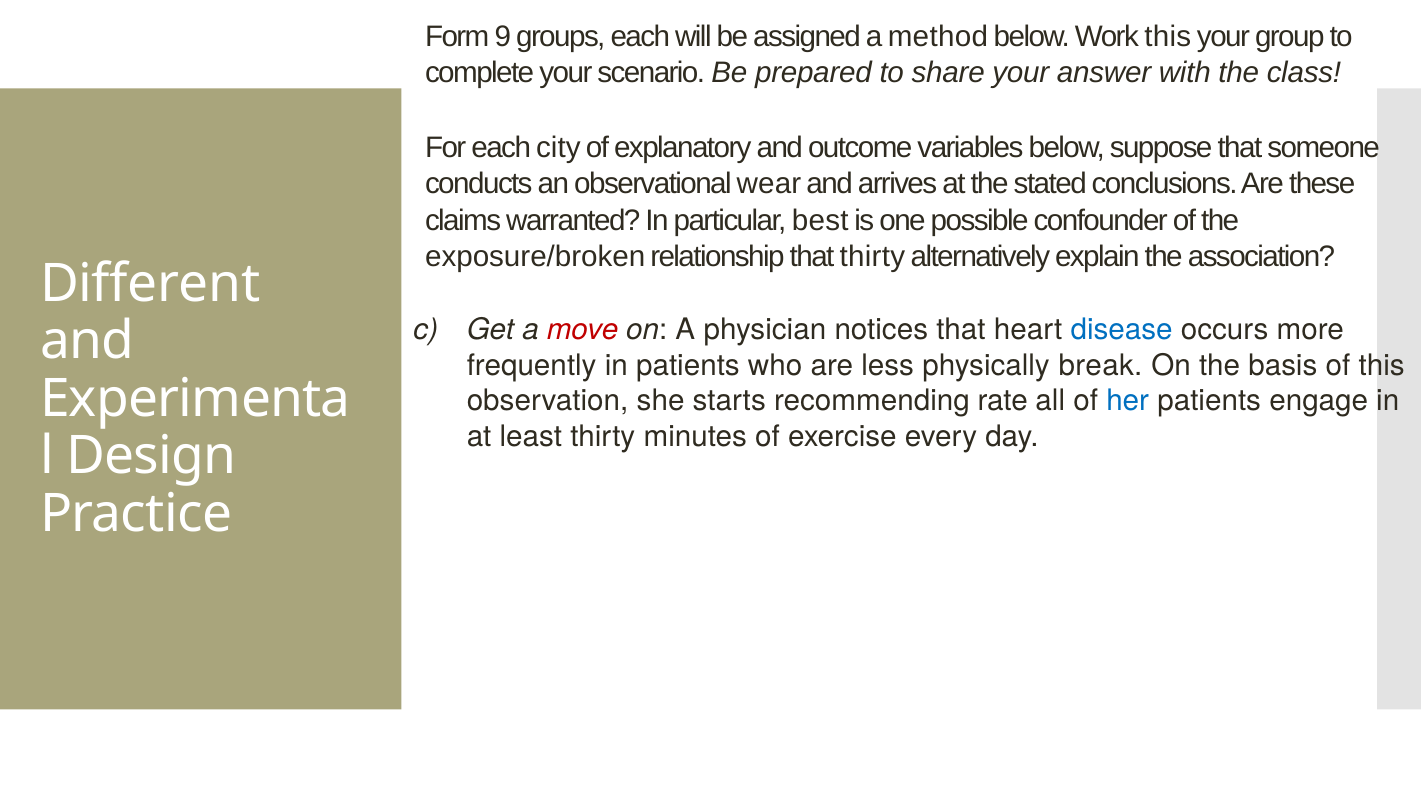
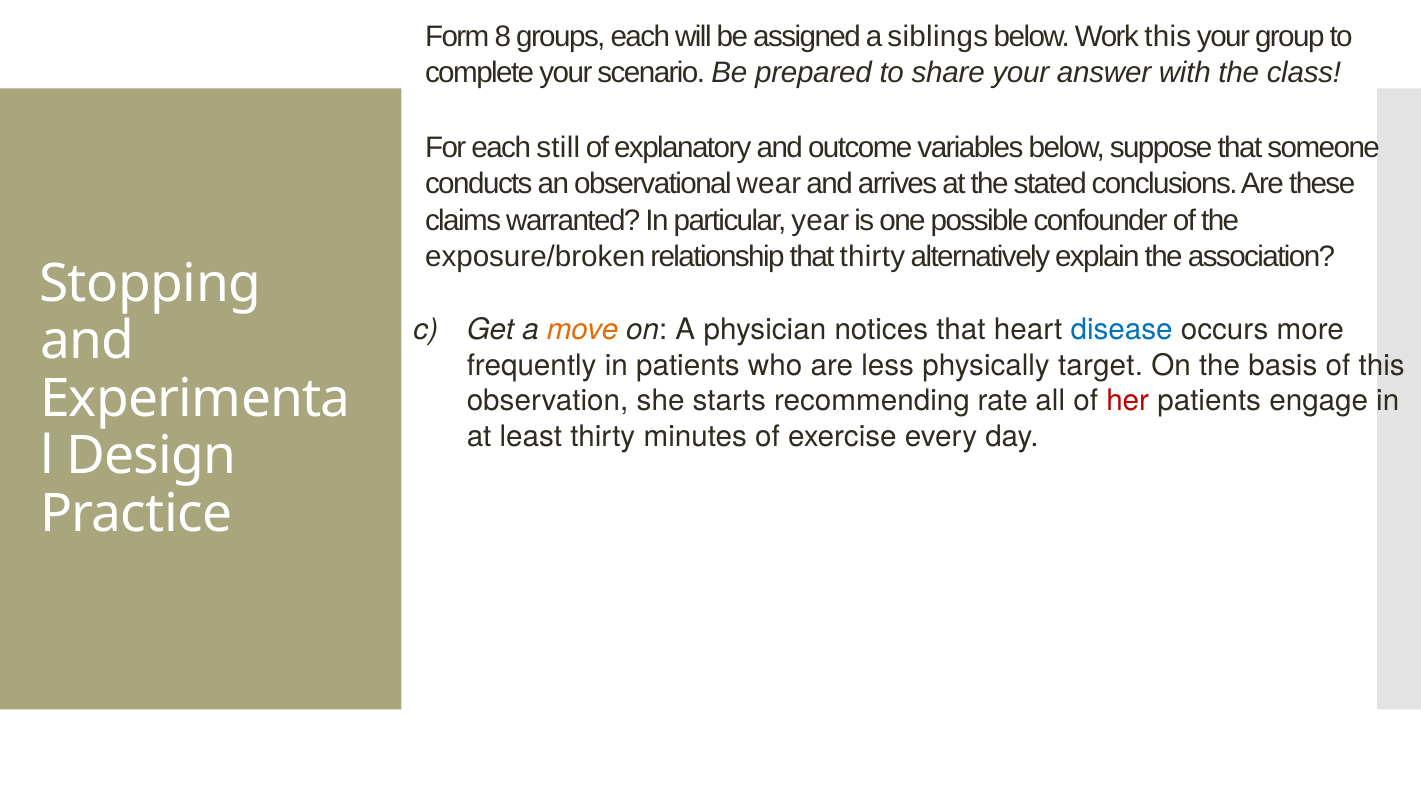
9: 9 -> 8 (503, 36)
method: method -> siblings (938, 36)
city: city -> still (558, 148)
best: best -> year (820, 220)
Different: Different -> Stopping (150, 284)
move colour: red -> orange (583, 330)
break: break -> target (1101, 366)
her colour: blue -> red (1128, 401)
